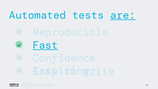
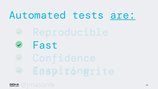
Fast underline: present -> none (45, 45)
